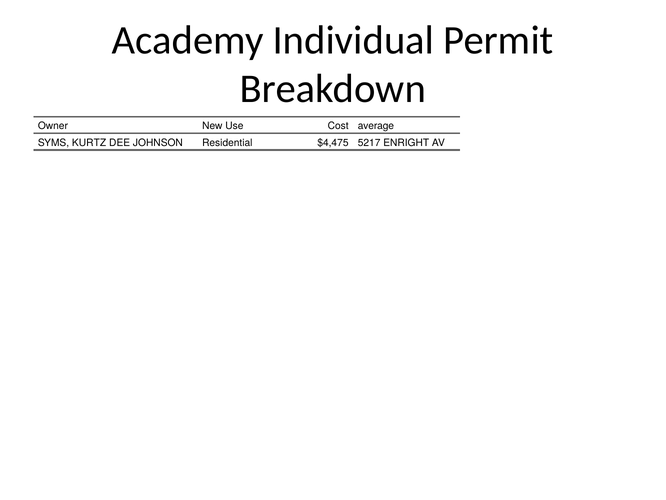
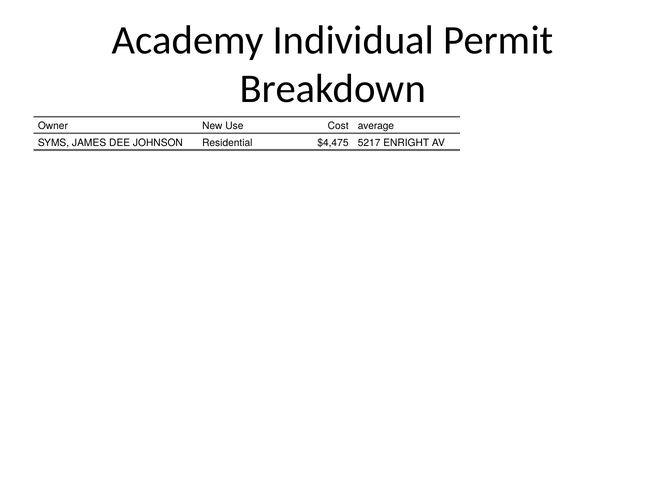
KURTZ: KURTZ -> JAMES (89, 143)
